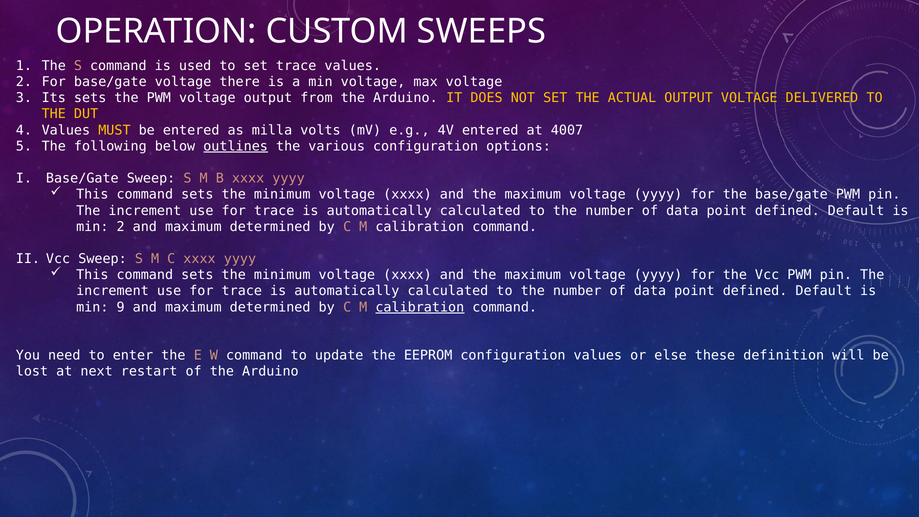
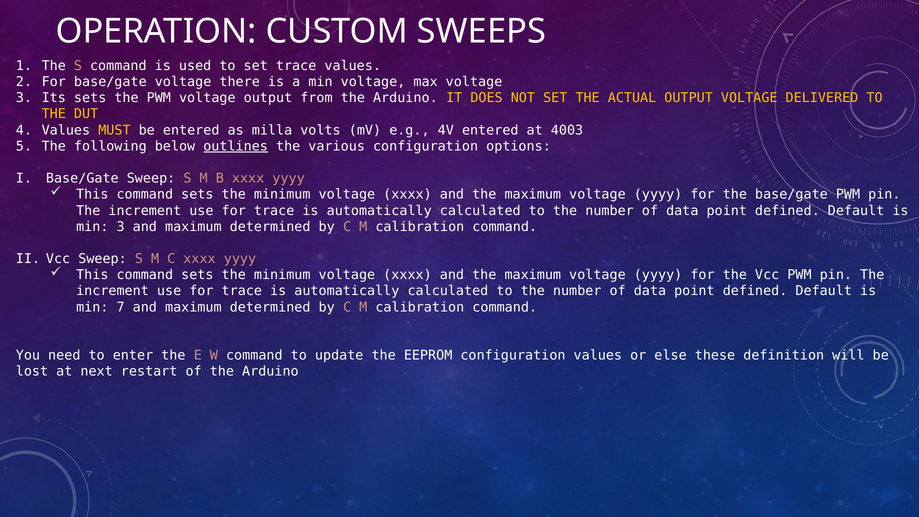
4007: 4007 -> 4003 (567, 130)
min 2: 2 -> 3 (121, 227)
9: 9 -> 7 (121, 307)
calibration underline: present -> none (420, 307)
